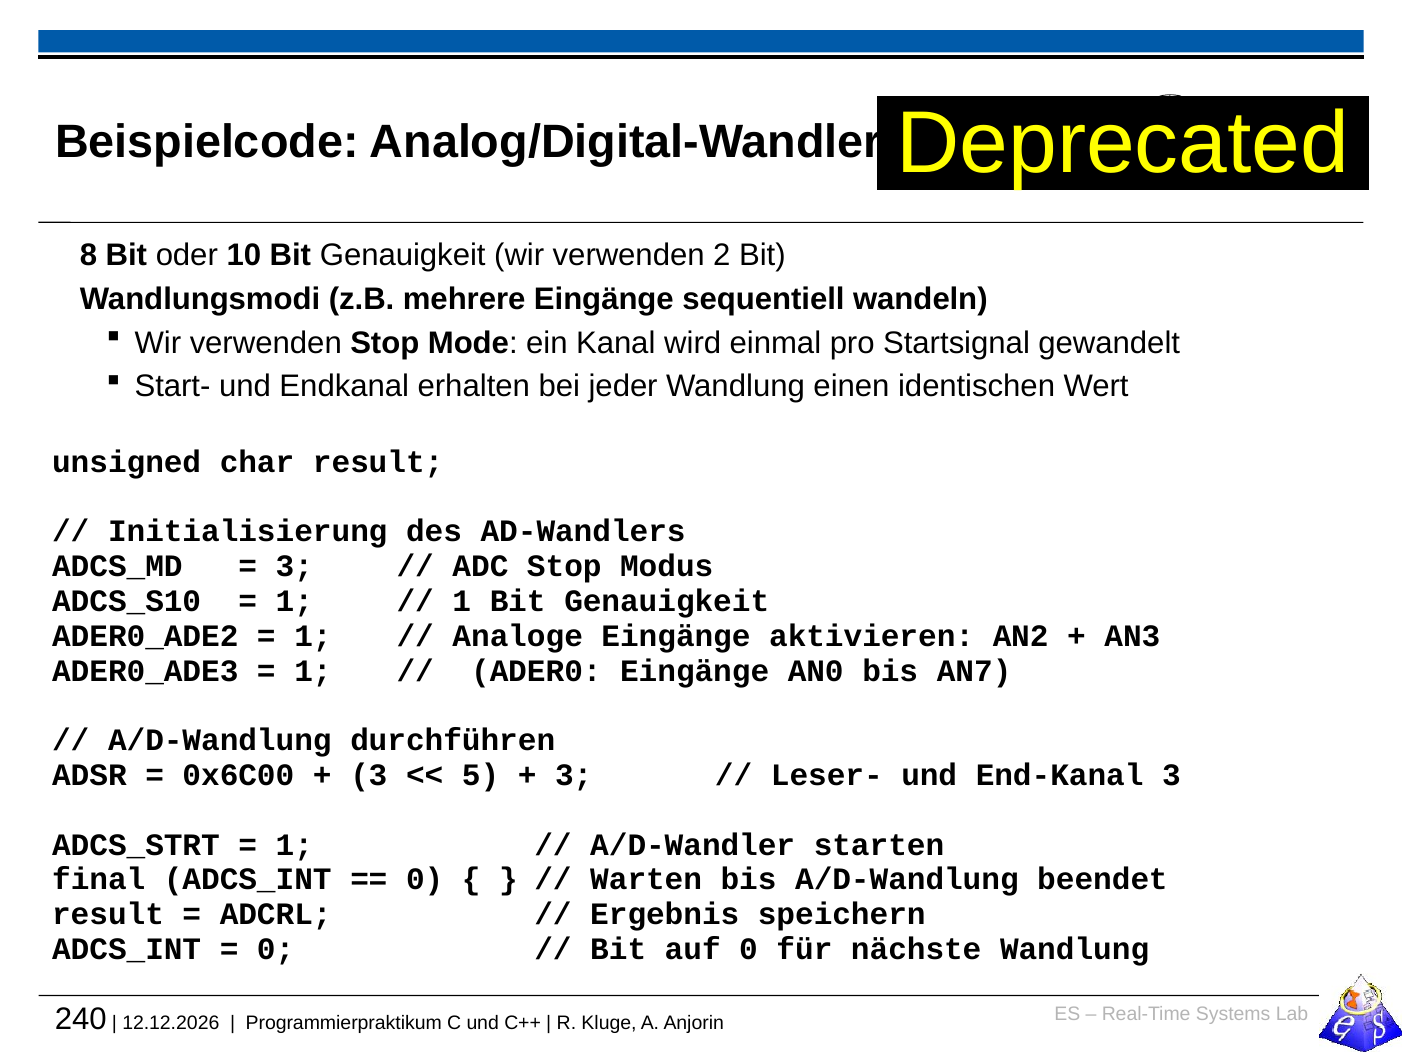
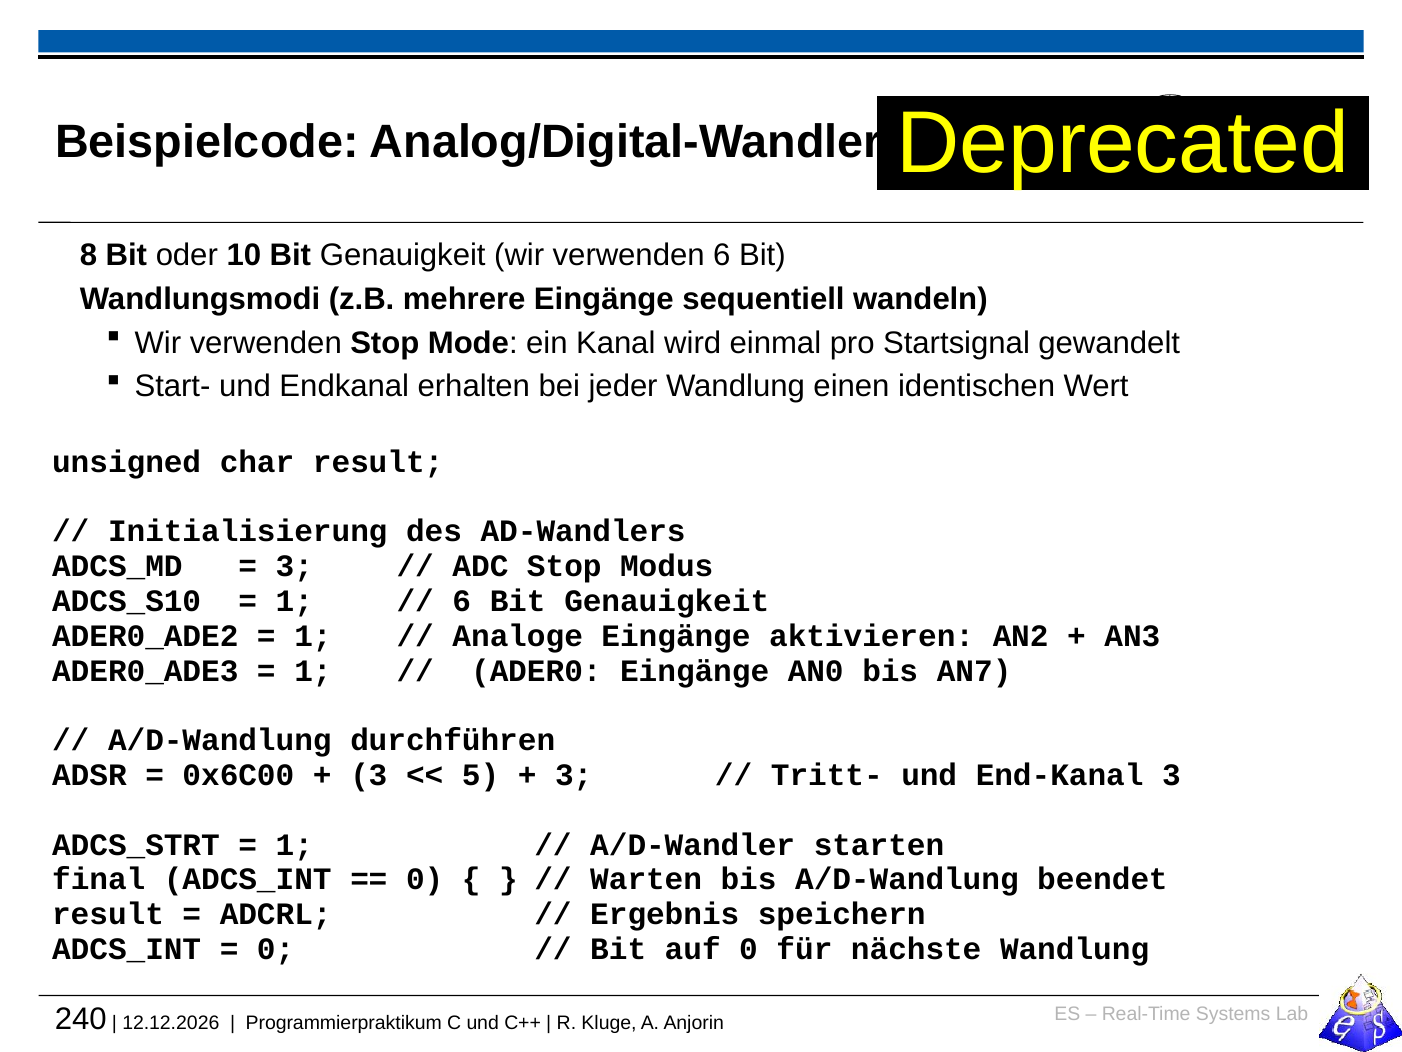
verwenden 2: 2 -> 6 (722, 255)
1: 1 -> 6 (462, 601)
Leser-: Leser- -> Tritt- (827, 775)
